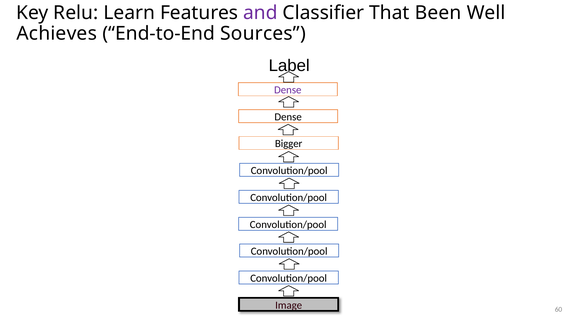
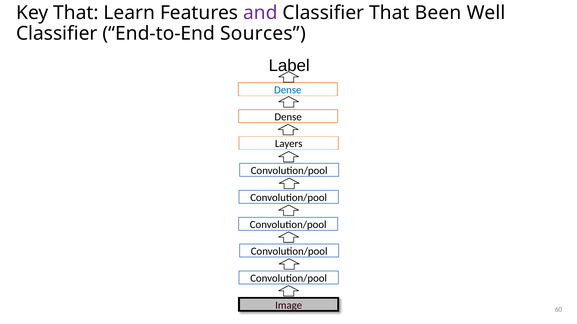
Key Relu: Relu -> That (76, 13)
Achieves: Achieves -> Classifier (57, 34)
Dense colour: purple -> blue (288, 90)
Bigger: Bigger -> Layers (289, 144)
